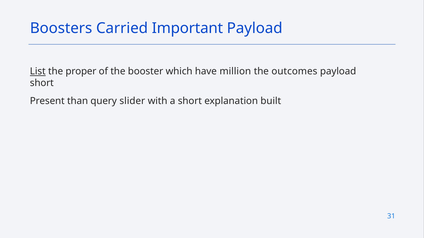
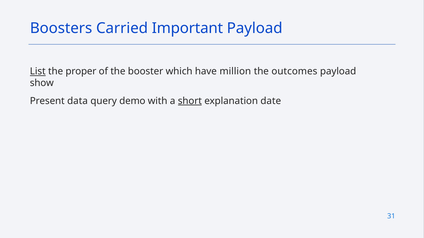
short: short -> show (42, 83)
than: than -> data (78, 101)
slider: slider -> demo (132, 101)
short underline: none -> present (190, 101)
built: built -> date (271, 101)
